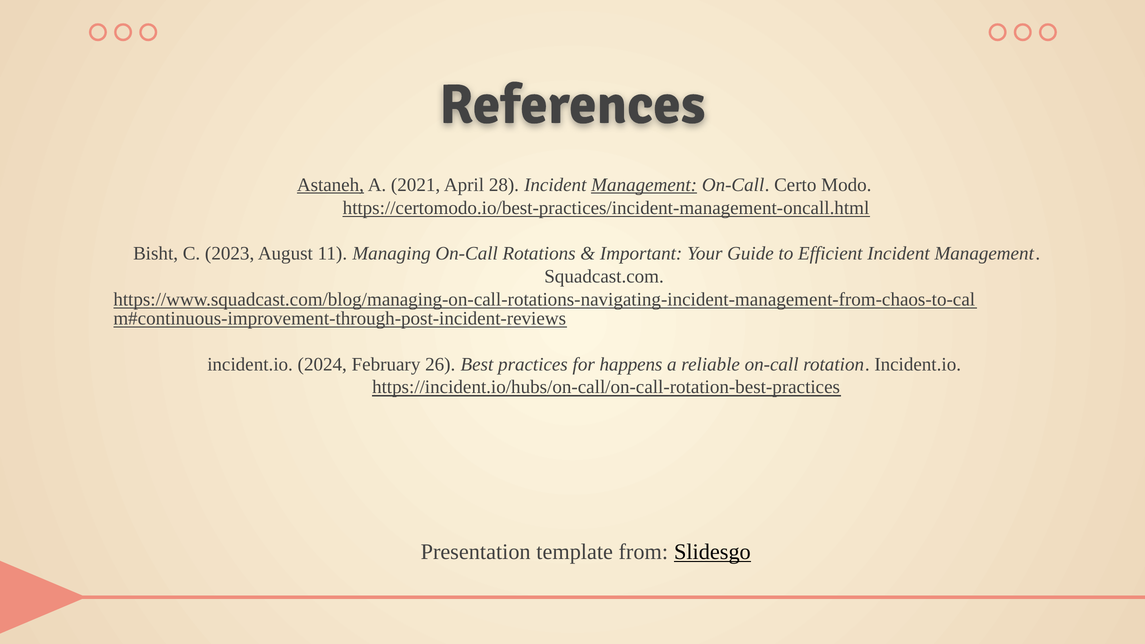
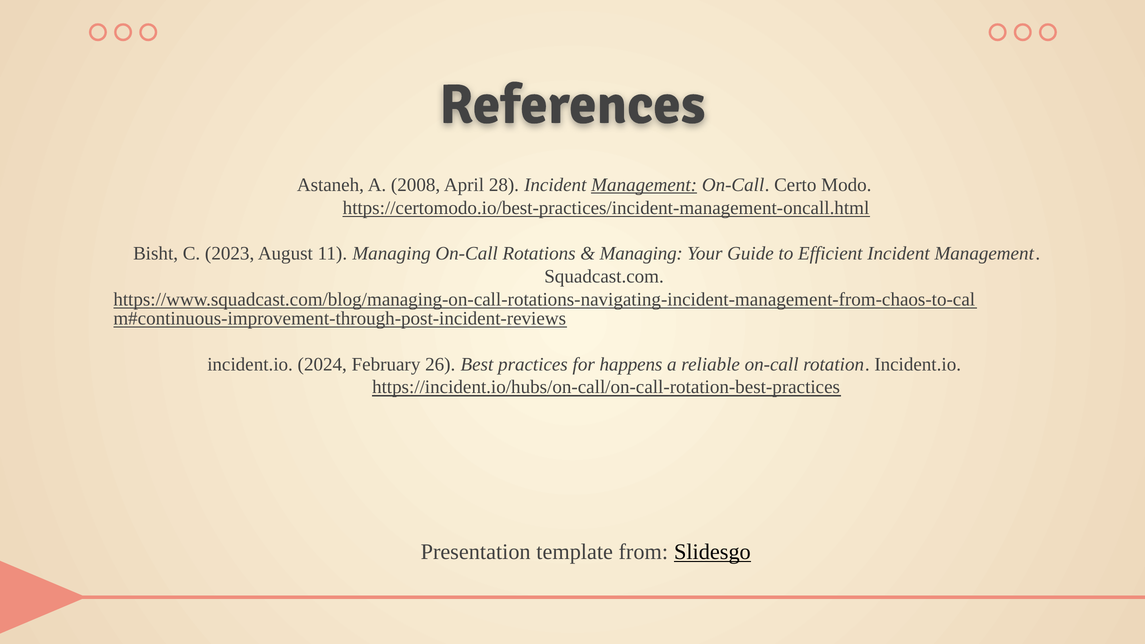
Astaneh underline: present -> none (330, 185)
2021: 2021 -> 2008 (416, 185)
Important: Important -> Managing (641, 254)
